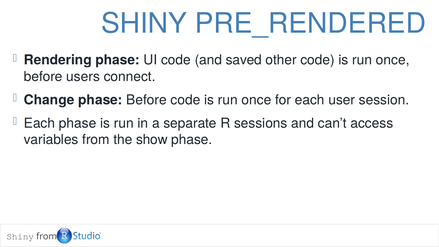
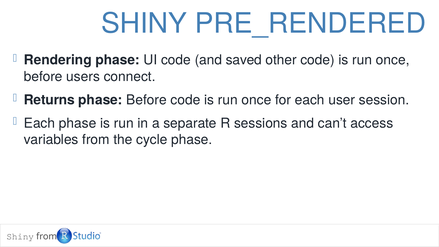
Change: Change -> Returns (49, 100)
show: show -> cycle (152, 140)
